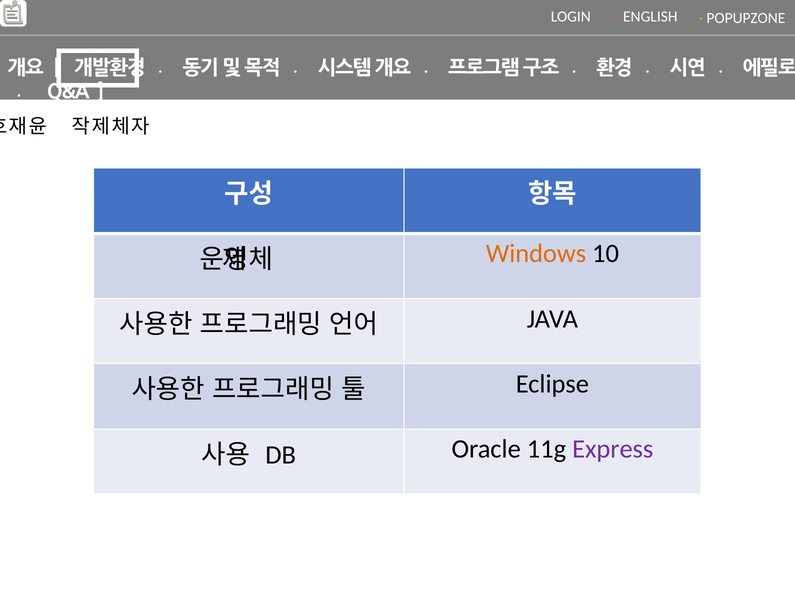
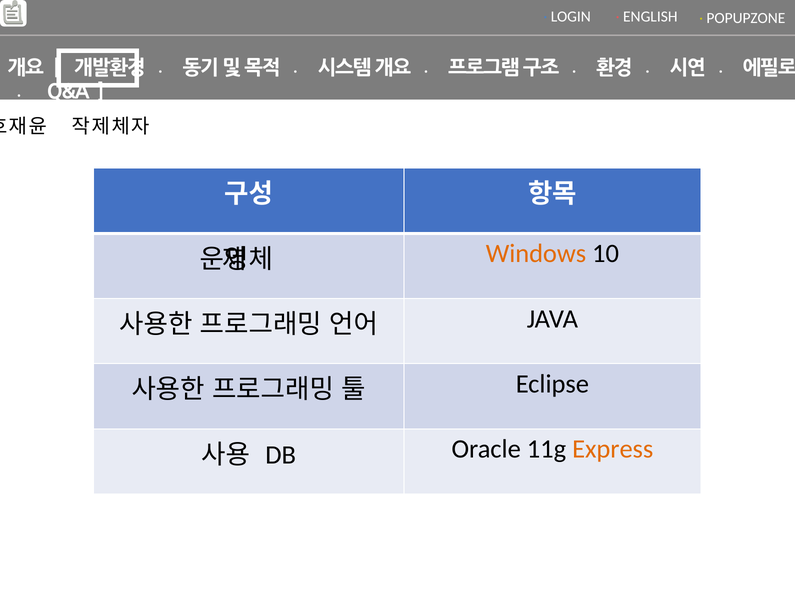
Express colour: purple -> orange (613, 449)
